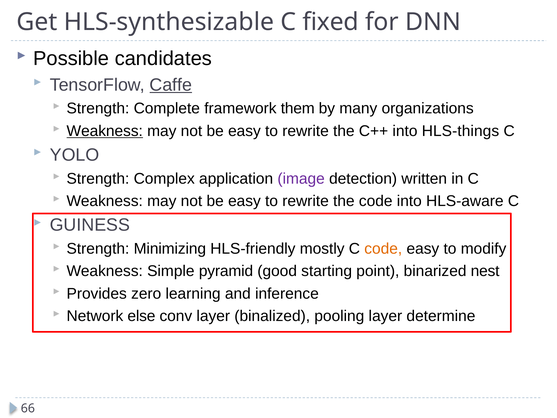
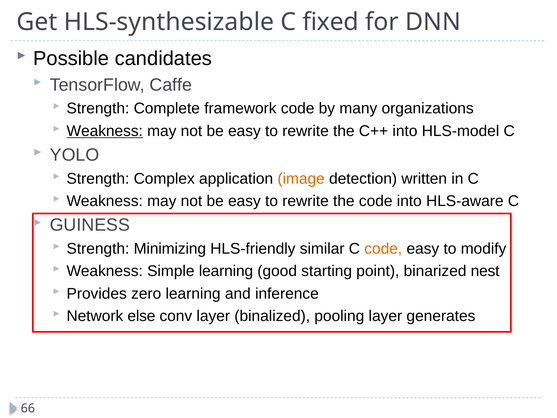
Caffe underline: present -> none (171, 85)
framework them: them -> code (298, 108)
HLS-things: HLS-things -> HLS-model (461, 131)
image colour: purple -> orange (301, 179)
mostly: mostly -> similar (322, 249)
Simple pyramid: pyramid -> learning (226, 271)
determine: determine -> generates (441, 316)
